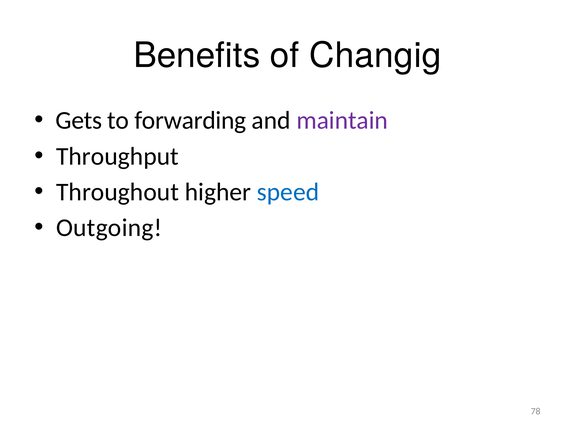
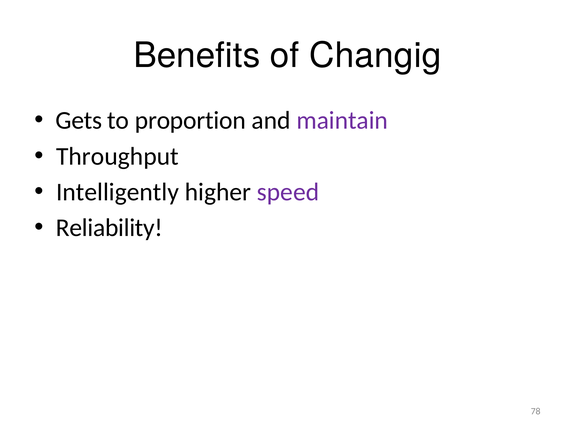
forwarding: forwarding -> proportion (190, 121)
Throughout: Throughout -> Intelligently (117, 192)
speed colour: blue -> purple (288, 192)
Outgoing: Outgoing -> Reliability (109, 228)
